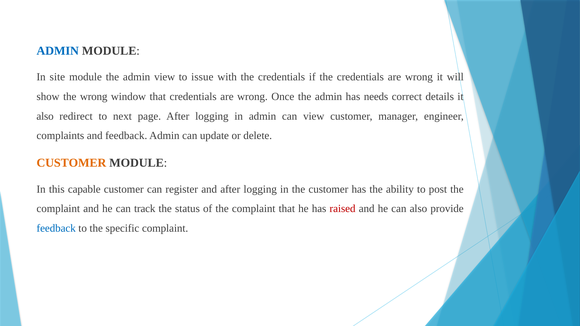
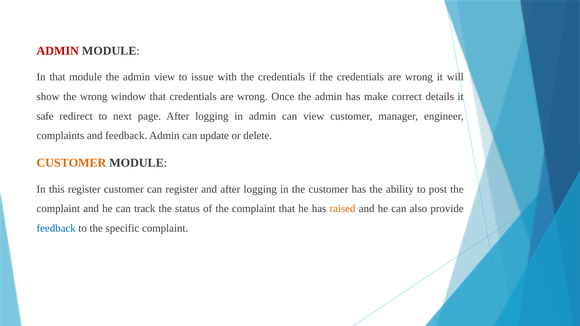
ADMIN colour: blue -> red (58, 51)
In site: site -> that (57, 77)
needs: needs -> make (376, 97)
also: also -> safe (45, 116)
this capable: capable -> register (84, 189)
raised colour: red -> orange (343, 209)
